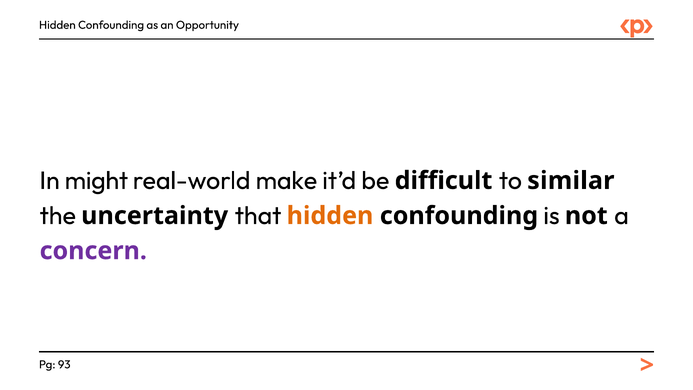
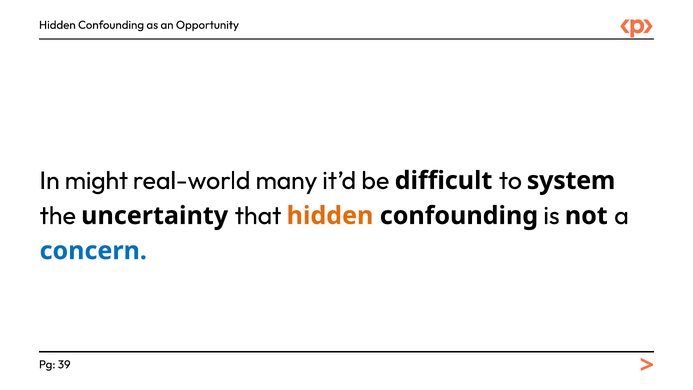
make: make -> many (286, 181)
similar: similar -> system (571, 181)
concern colour: purple -> blue (93, 251)
93: 93 -> 39 (64, 364)
